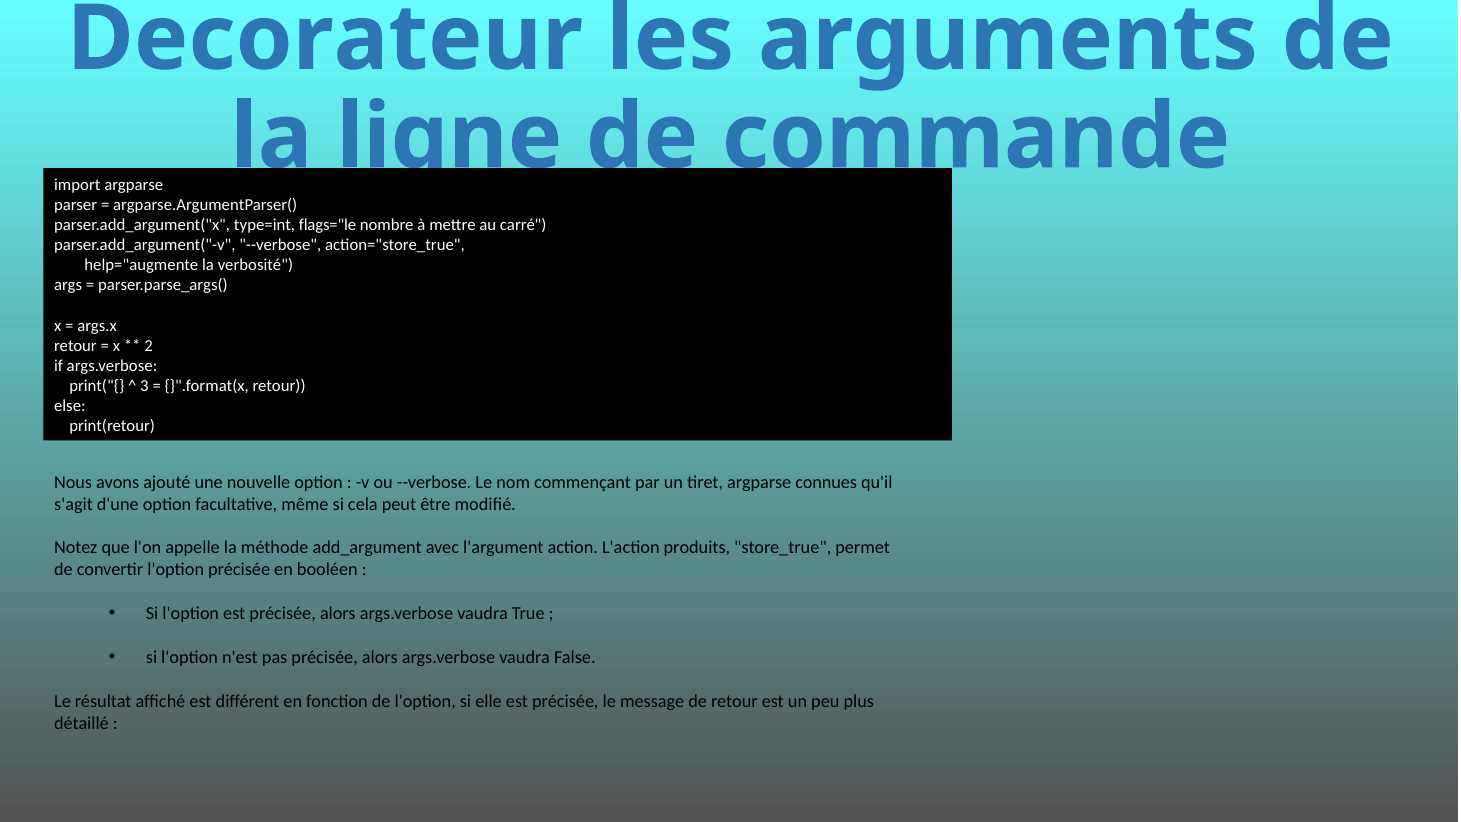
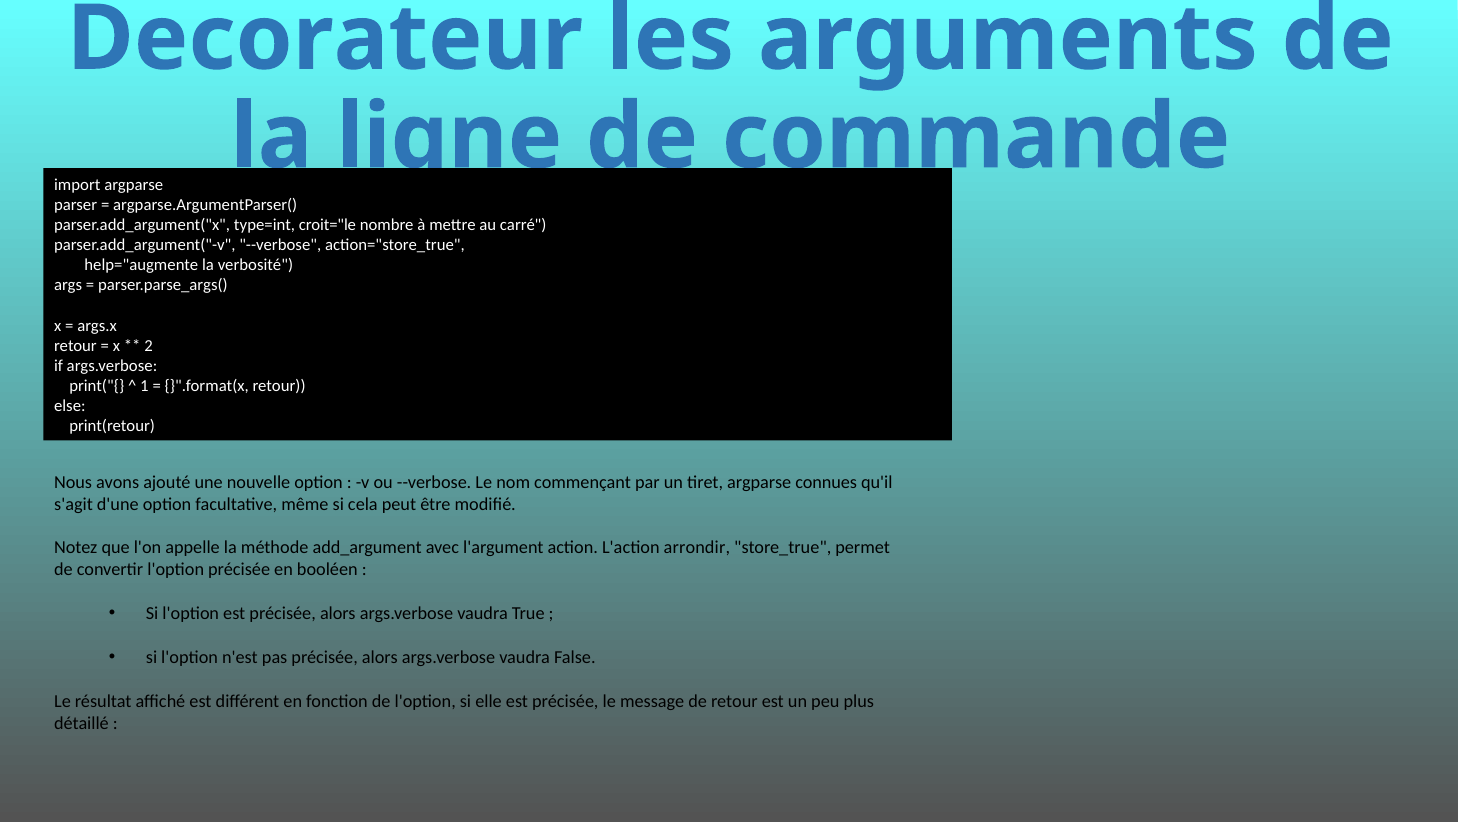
flags="le: flags="le -> croit="le (327, 225)
3: 3 -> 1 (144, 386)
produits: produits -> arrondir (697, 548)
